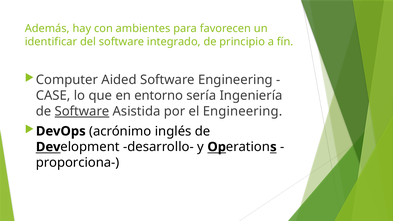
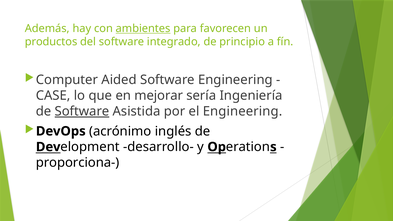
ambientes underline: none -> present (143, 29)
identificar: identificar -> productos (51, 42)
entorno: entorno -> mejorar (159, 96)
